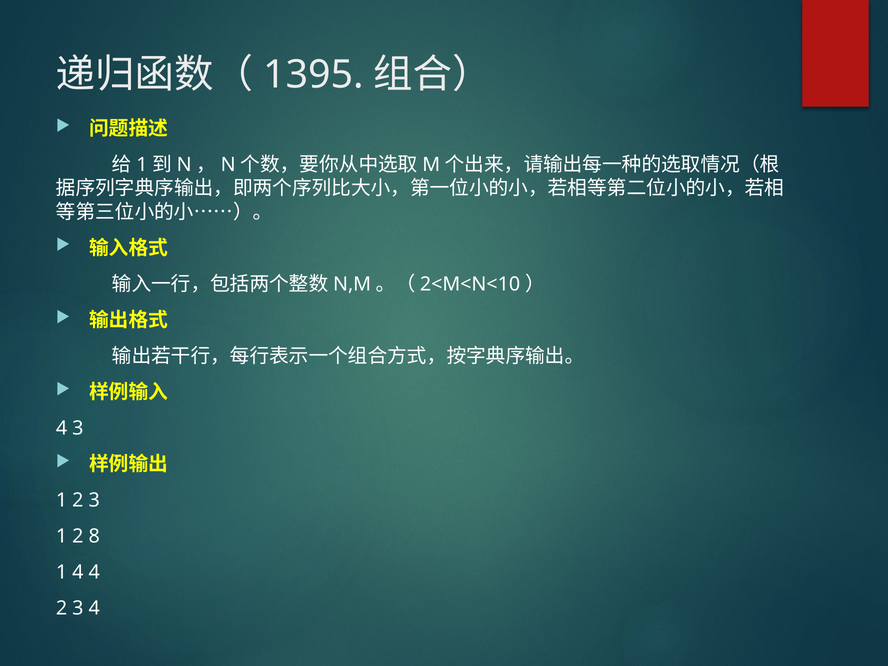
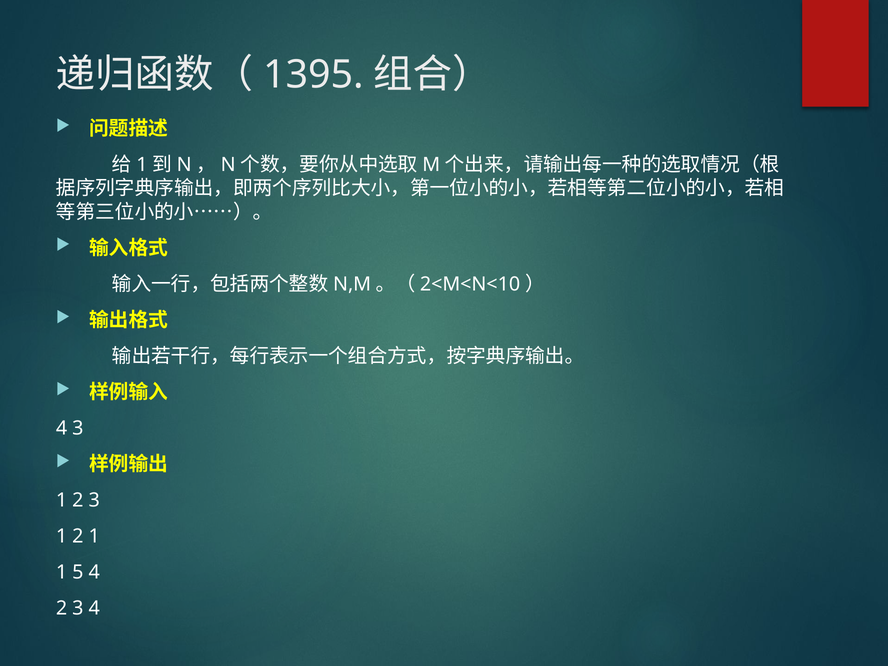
2 8: 8 -> 1 (94, 536)
1 4: 4 -> 5 (78, 572)
